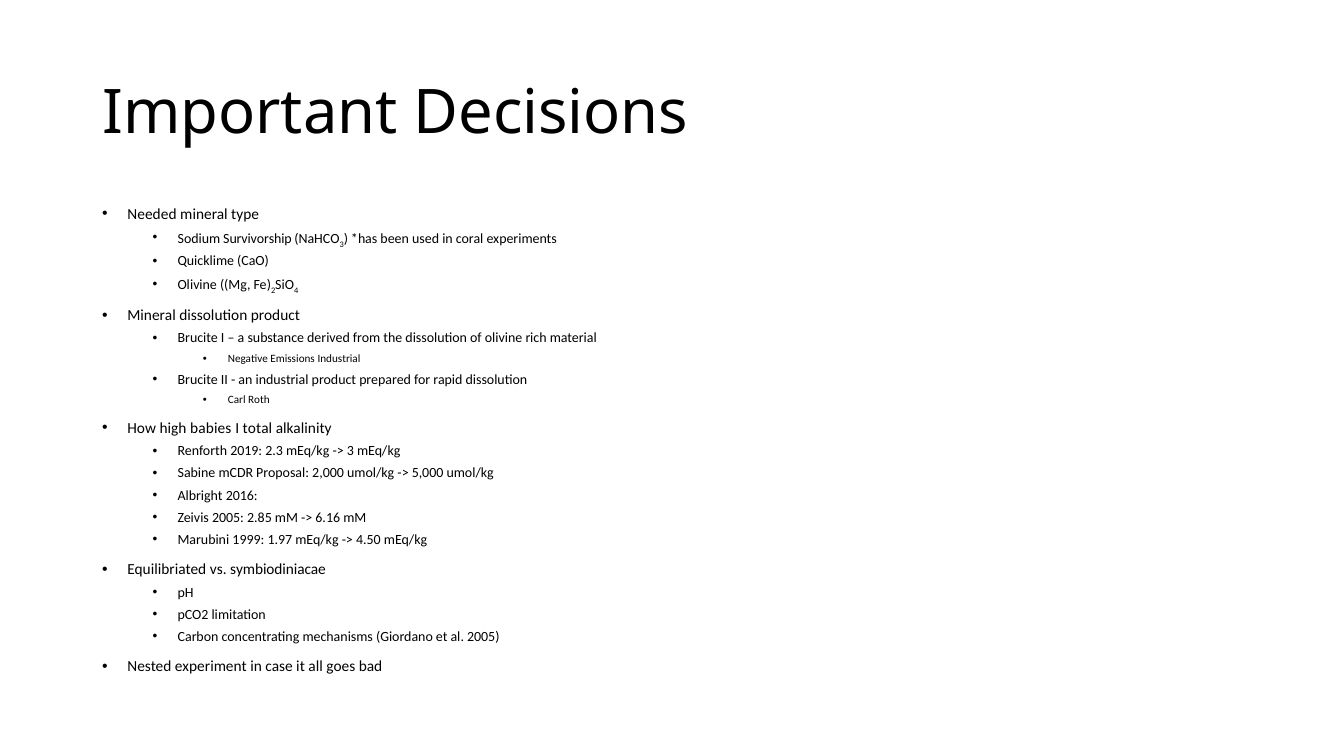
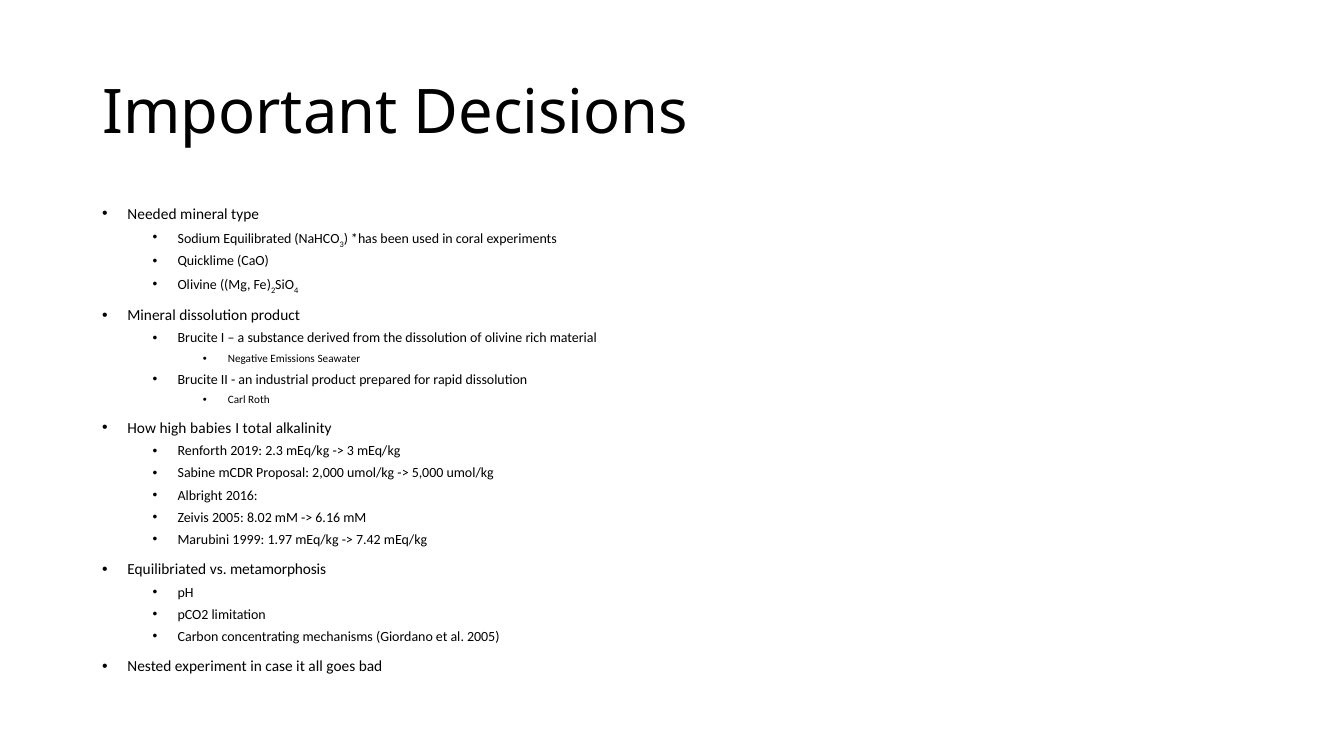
Survivorship: Survivorship -> Equilibrated (257, 239)
Emissions Industrial: Industrial -> Seawater (339, 359)
2.85: 2.85 -> 8.02 (259, 517)
4.50: 4.50 -> 7.42 (368, 539)
symbiodiniacae: symbiodiniacae -> metamorphosis (278, 569)
